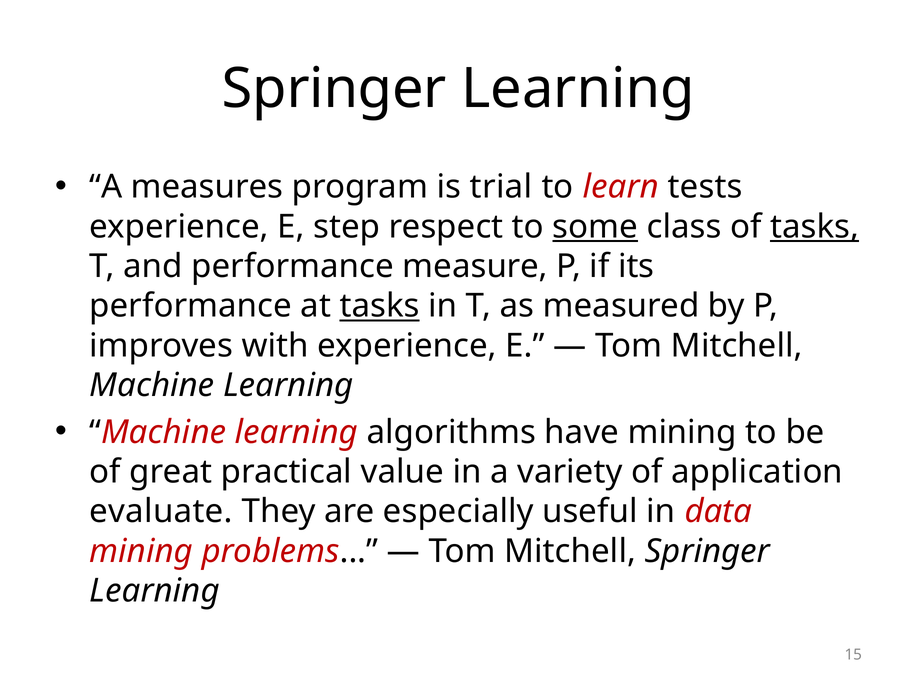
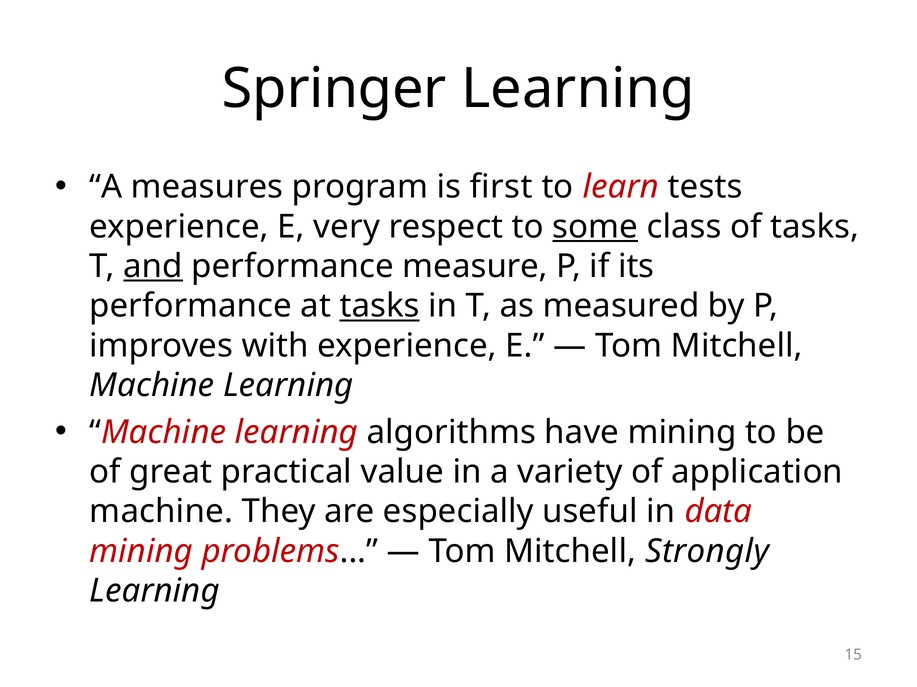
trial: trial -> first (501, 187)
step: step -> very (347, 227)
tasks underline: present -> none (815, 227)
and underline: none -> present (153, 267)
evaluate: evaluate -> machine (161, 512)
Mitchell Springer: Springer -> Strongly (707, 552)
